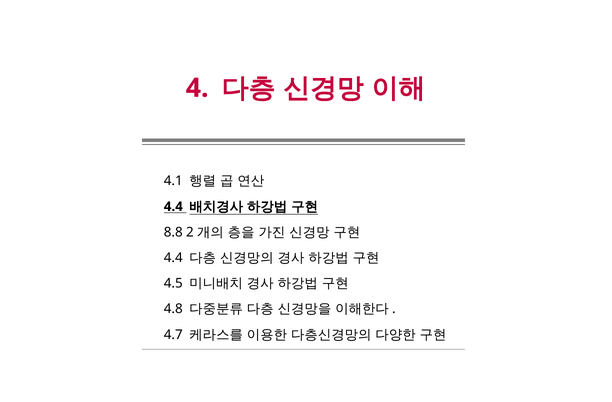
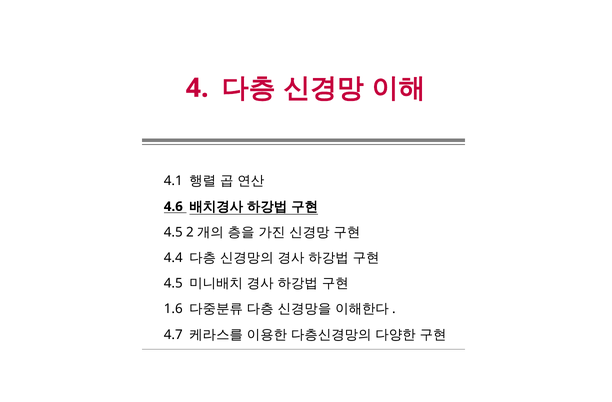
4.4: 4.4 -> 4.6 (173, 207)
8.8: 8.8 -> 4.5 (173, 232)
4.8: 4.8 -> 1.6 (173, 309)
